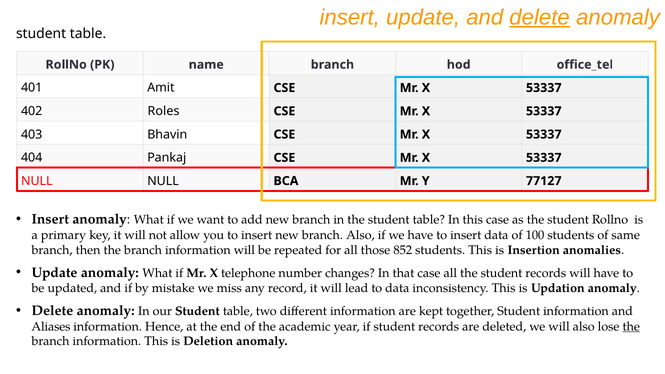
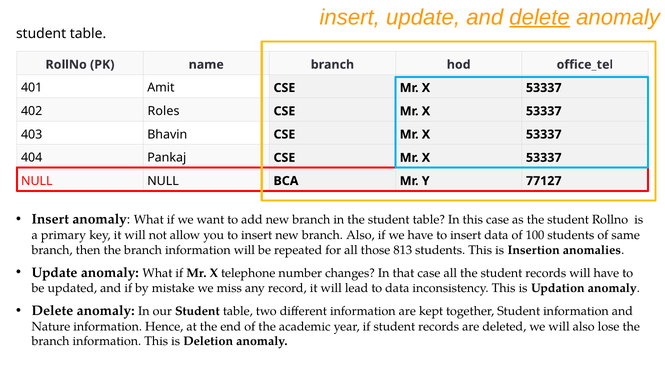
852: 852 -> 813 (403, 250)
Aliases: Aliases -> Nature (51, 326)
the underline: present -> none (631, 326)
